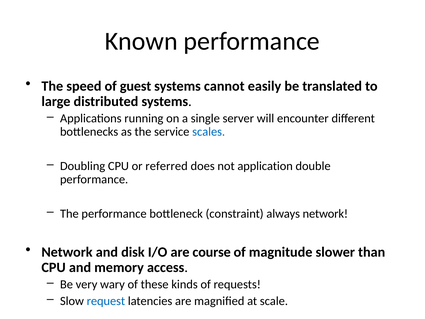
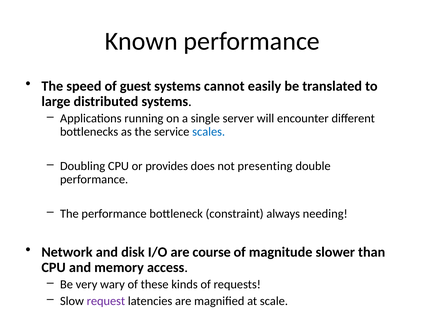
referred: referred -> provides (167, 166)
application: application -> presenting (265, 166)
always network: network -> needing (325, 214)
request colour: blue -> purple (106, 301)
